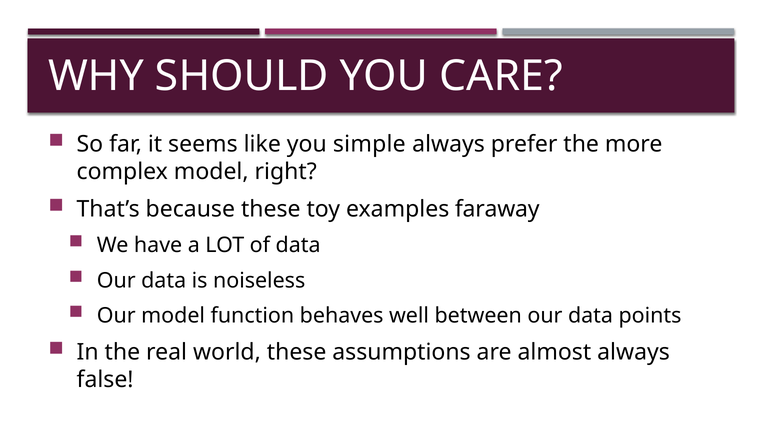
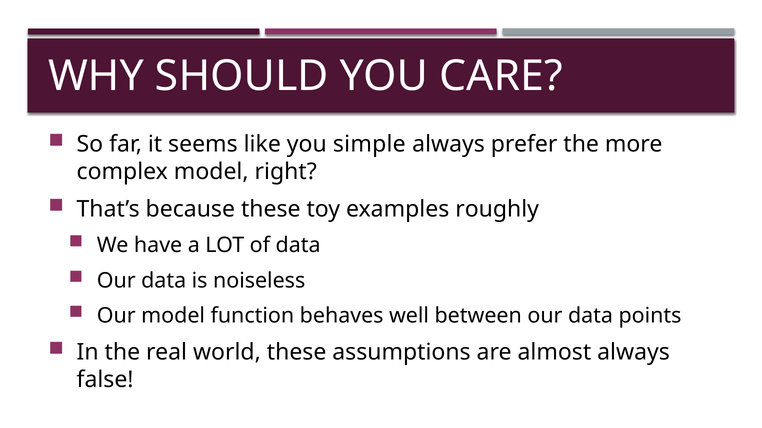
faraway: faraway -> roughly (497, 210)
